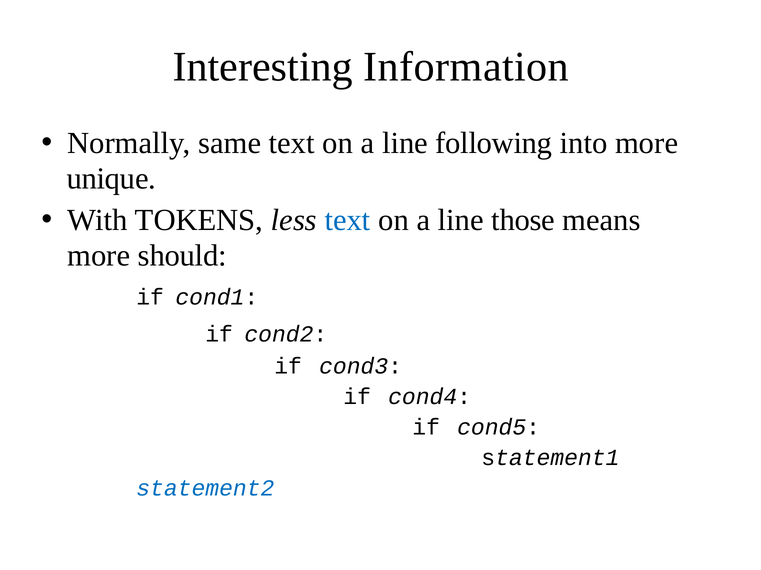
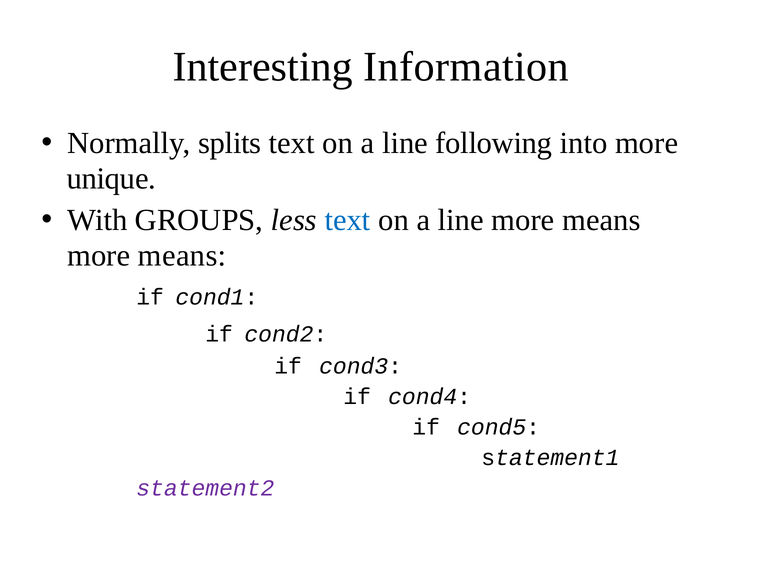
same: same -> splits (230, 143)
TOKENS: TOKENS -> GROUPS (199, 220)
line those: those -> more (523, 220)
should: should -> means (182, 256)
statement2 colour: blue -> purple (205, 488)
